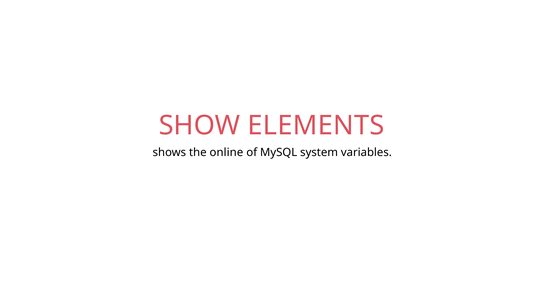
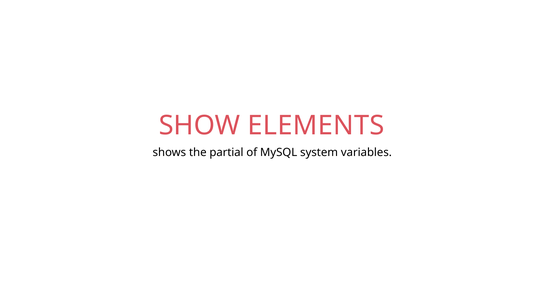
online: online -> partial (226, 152)
